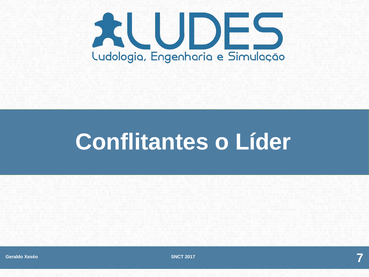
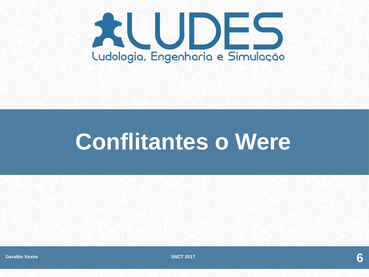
Líder: Líder -> Were (263, 142)
7: 7 -> 6 (360, 258)
